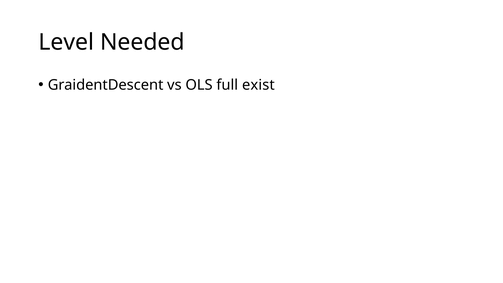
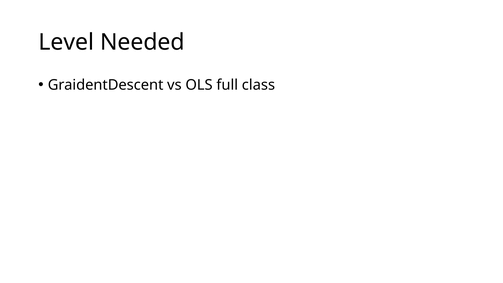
exist: exist -> class (258, 85)
